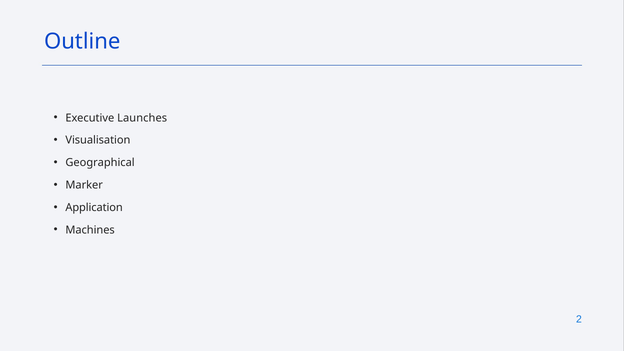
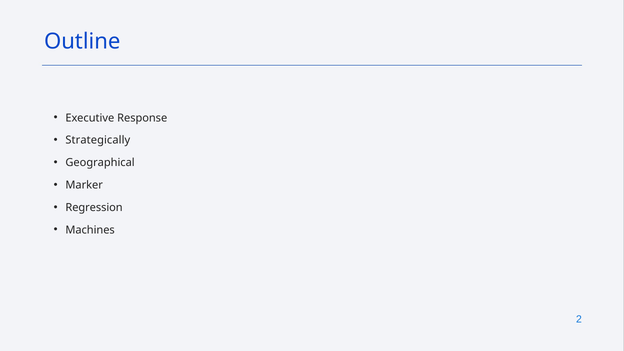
Launches: Launches -> Response (142, 118)
Visualisation: Visualisation -> Strategically (98, 140)
Application: Application -> Regression (94, 207)
